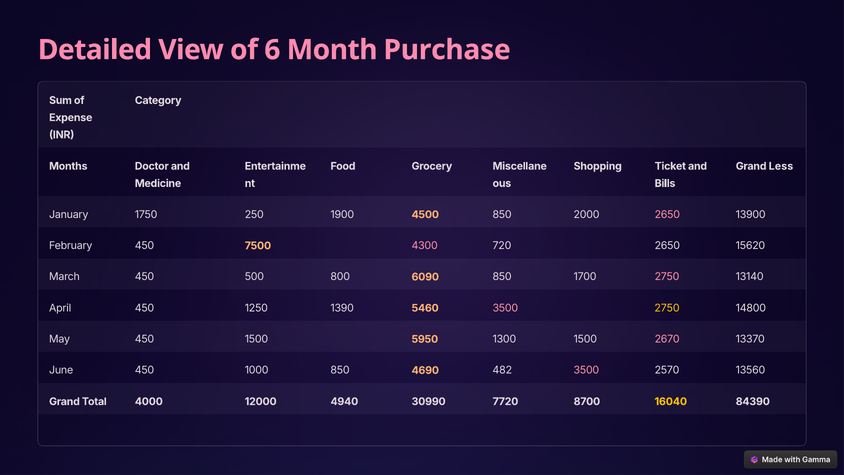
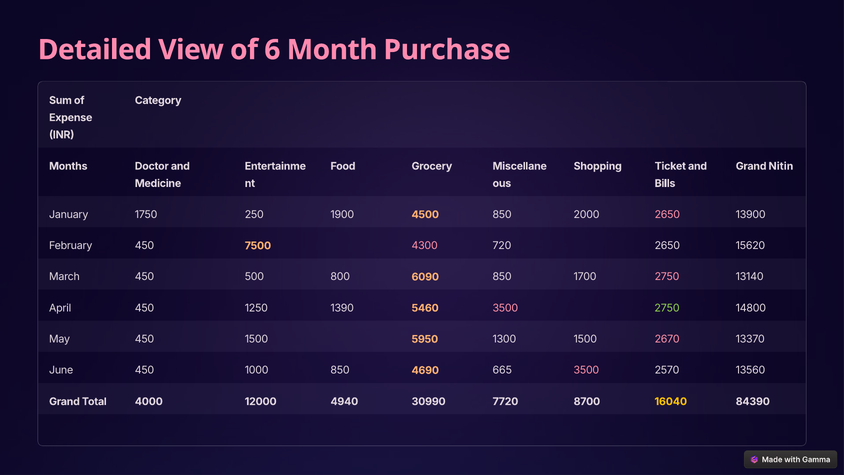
Less: Less -> Nitin (781, 166)
2750 colour: yellow -> light green (667, 308)
482: 482 -> 665 (502, 370)
